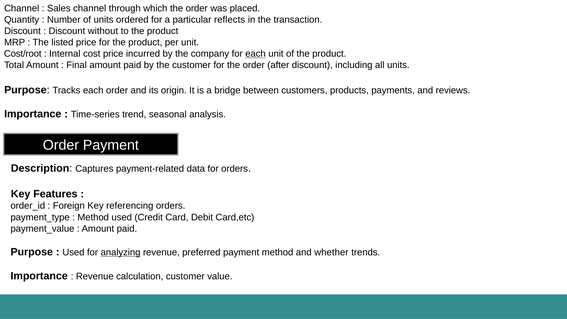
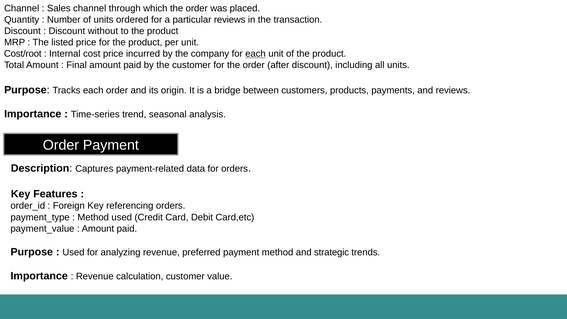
particular reflects: reflects -> reviews (230, 20)
analyzing underline: present -> none (121, 252)
whether: whether -> strategic (332, 252)
